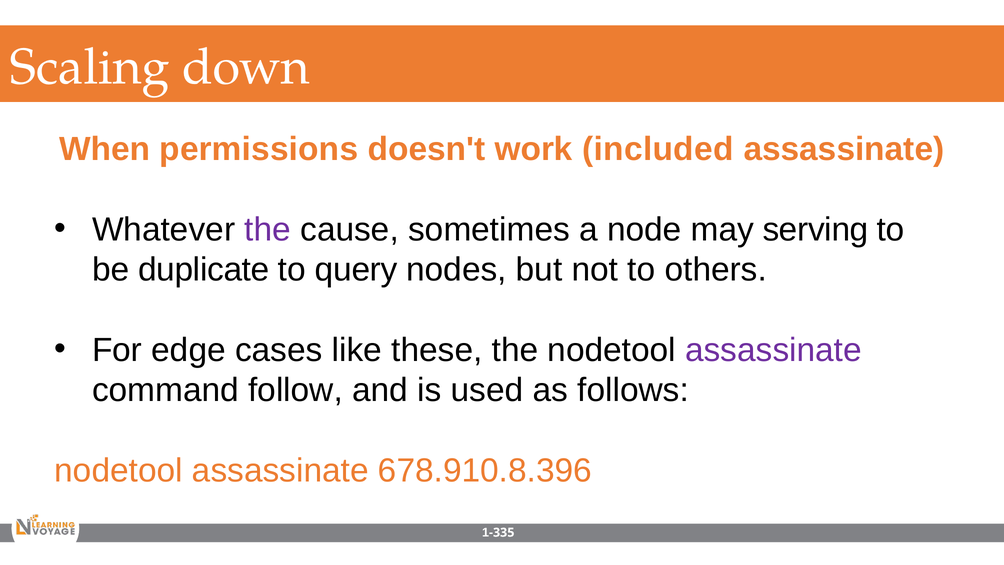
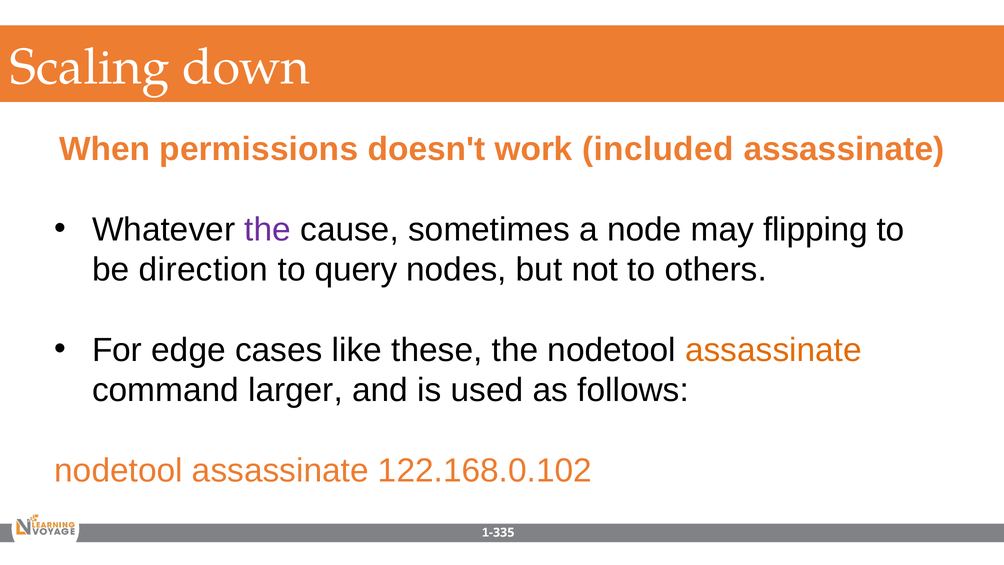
serving: serving -> flipping (815, 230)
duplicate: duplicate -> direction (203, 270)
assassinate colour: purple -> orange (774, 350)
follow: follow -> larger (296, 390)
678.910.8.396: 678.910.8.396 -> 122.168.0.102 (485, 471)
